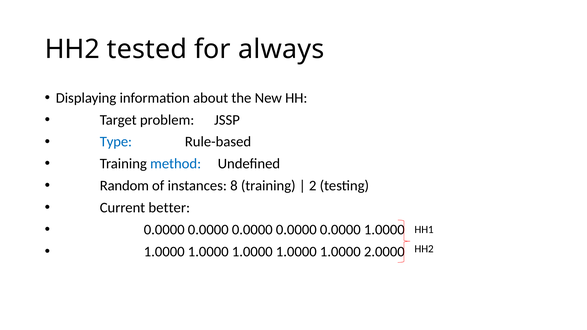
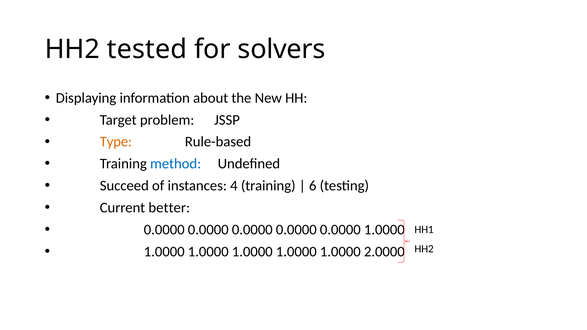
always: always -> solvers (282, 49)
Type colour: blue -> orange (116, 142)
Random: Random -> Succeed (124, 186)
8: 8 -> 4 (234, 186)
2: 2 -> 6 (313, 186)
